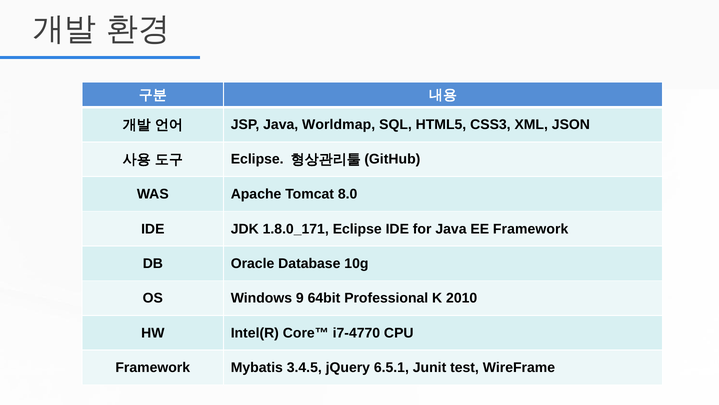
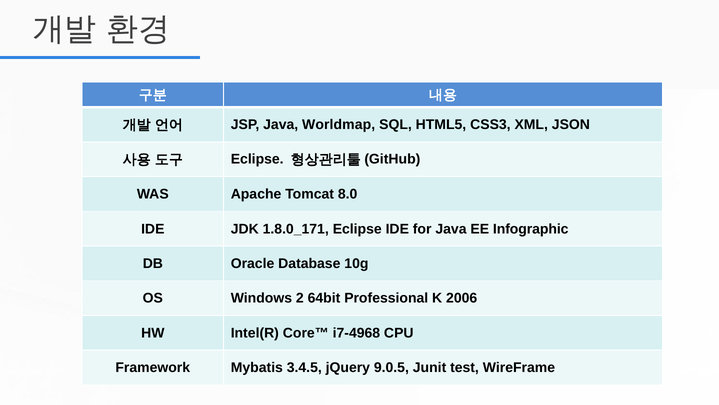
EE Framework: Framework -> Infographic (531, 229)
9: 9 -> 2 (300, 298)
2010: 2010 -> 2006 (462, 298)
i7-4770: i7-4770 -> i7-4968 (356, 333)
6.5.1: 6.5.1 -> 9.0.5 (391, 367)
